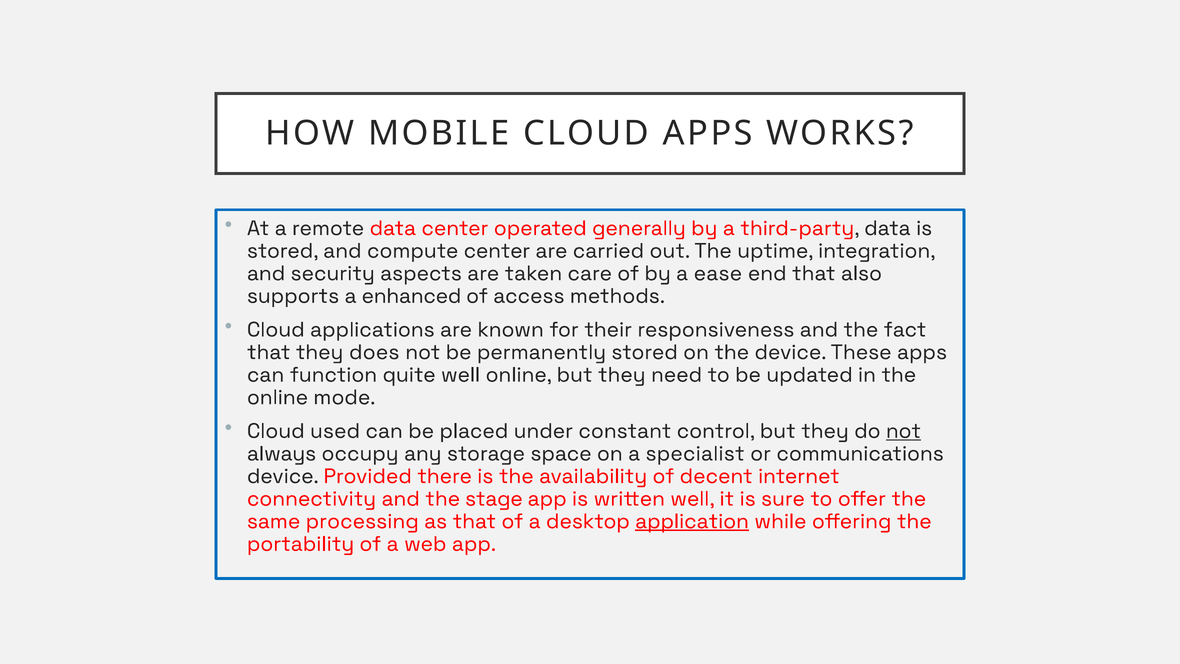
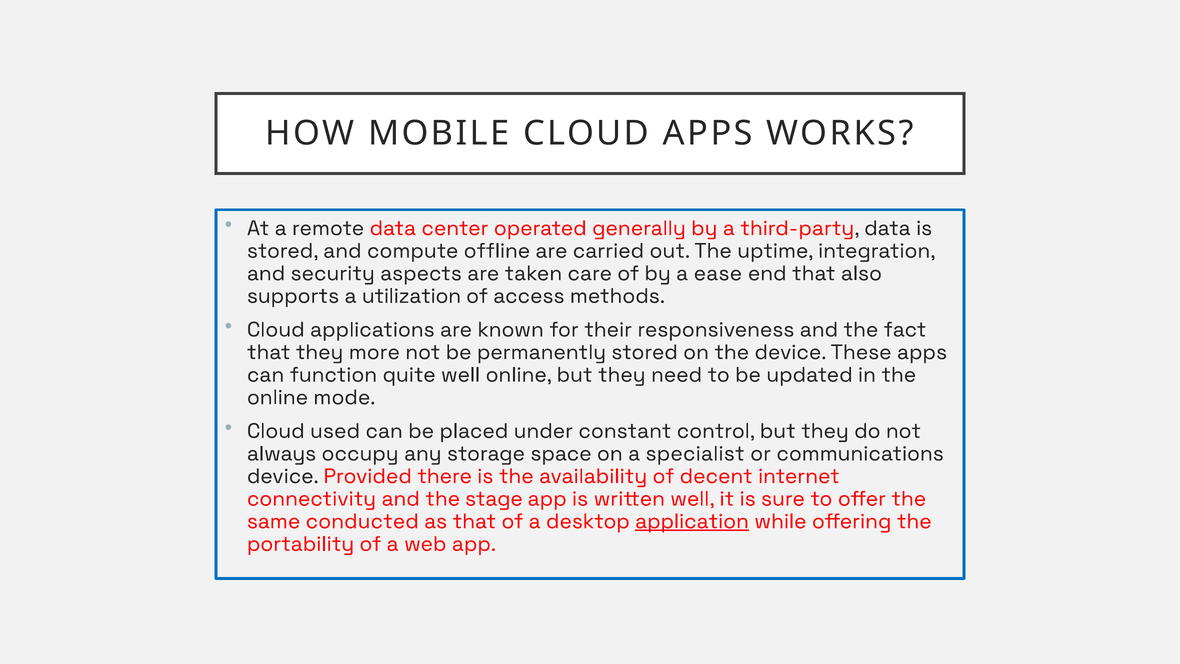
compute center: center -> offline (497, 251)
enhanced: enhanced -> utilization (411, 296)
does: does -> more (374, 352)
not underline: present -> none (903, 431)
processing: processing -> conducted (362, 521)
